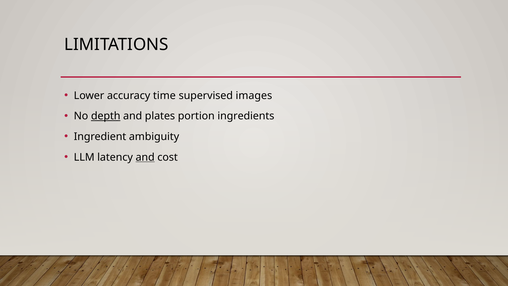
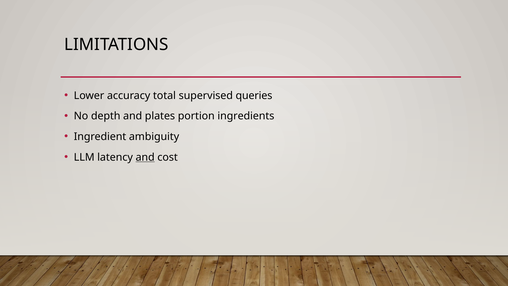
time: time -> total (164, 96)
images: images -> queries (254, 96)
depth underline: present -> none (106, 116)
